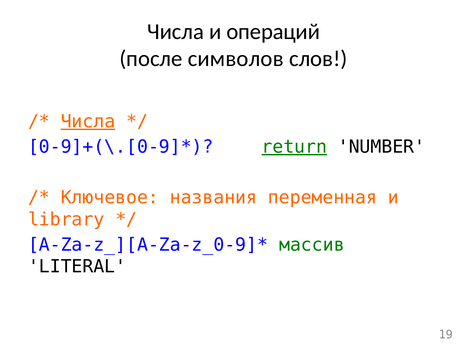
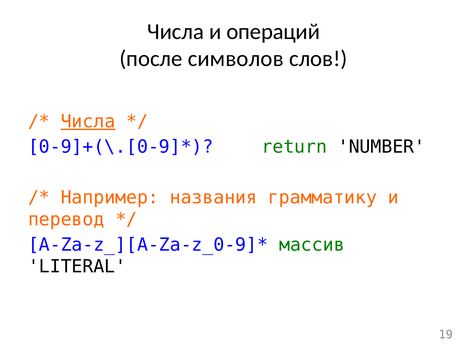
return underline: present -> none (294, 147)
Ключевое: Ключевое -> Например (110, 198)
переменная: переменная -> грамматику (323, 198)
library: library -> перевод (66, 220)
